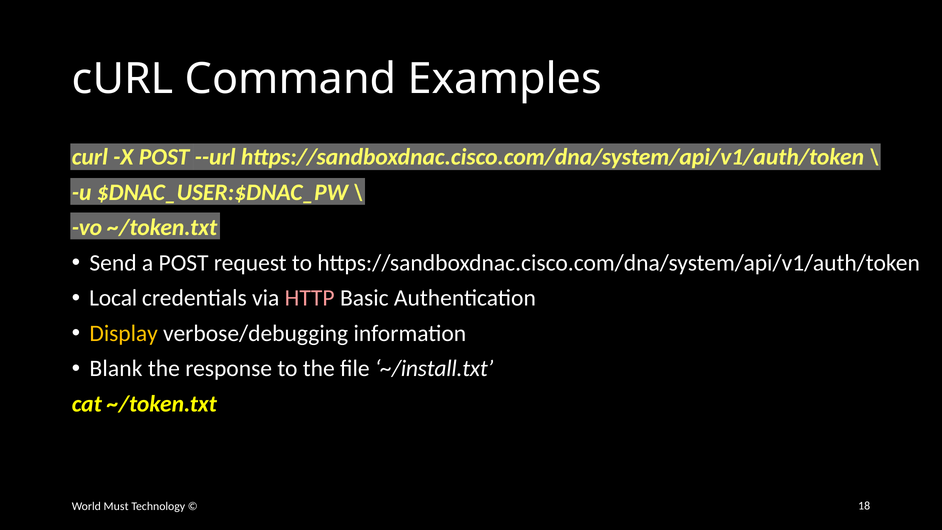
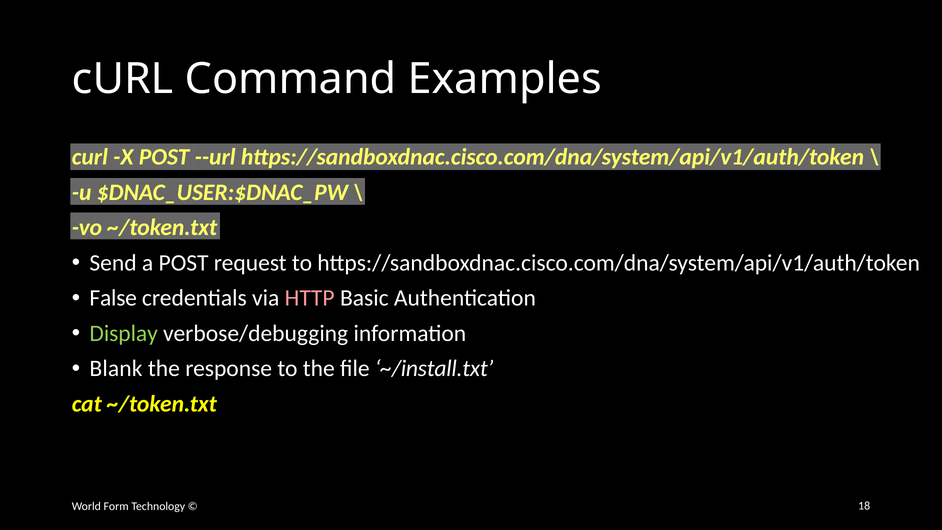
Local: Local -> False (113, 298)
Display colour: yellow -> light green (124, 333)
Must: Must -> Form (116, 506)
